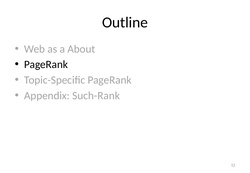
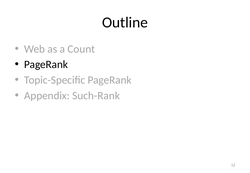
About: About -> Count (81, 49)
